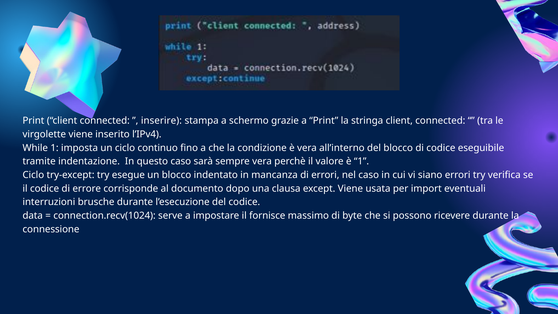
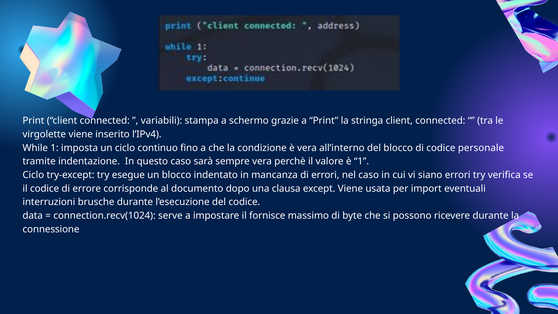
inserire: inserire -> variabili (161, 121)
eseguibile: eseguibile -> personale (481, 148)
